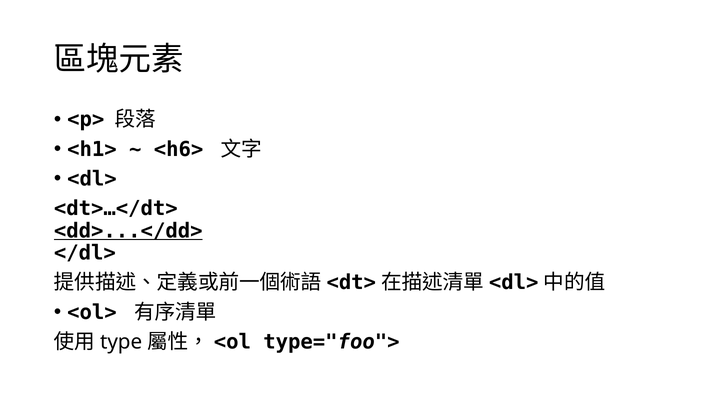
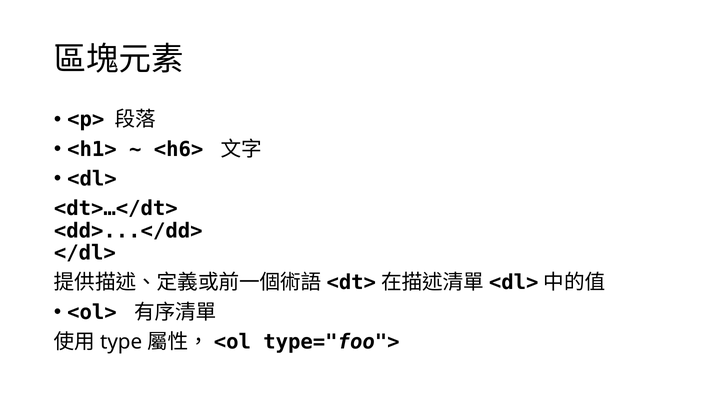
<dd>...</dd> underline: present -> none (128, 231)
